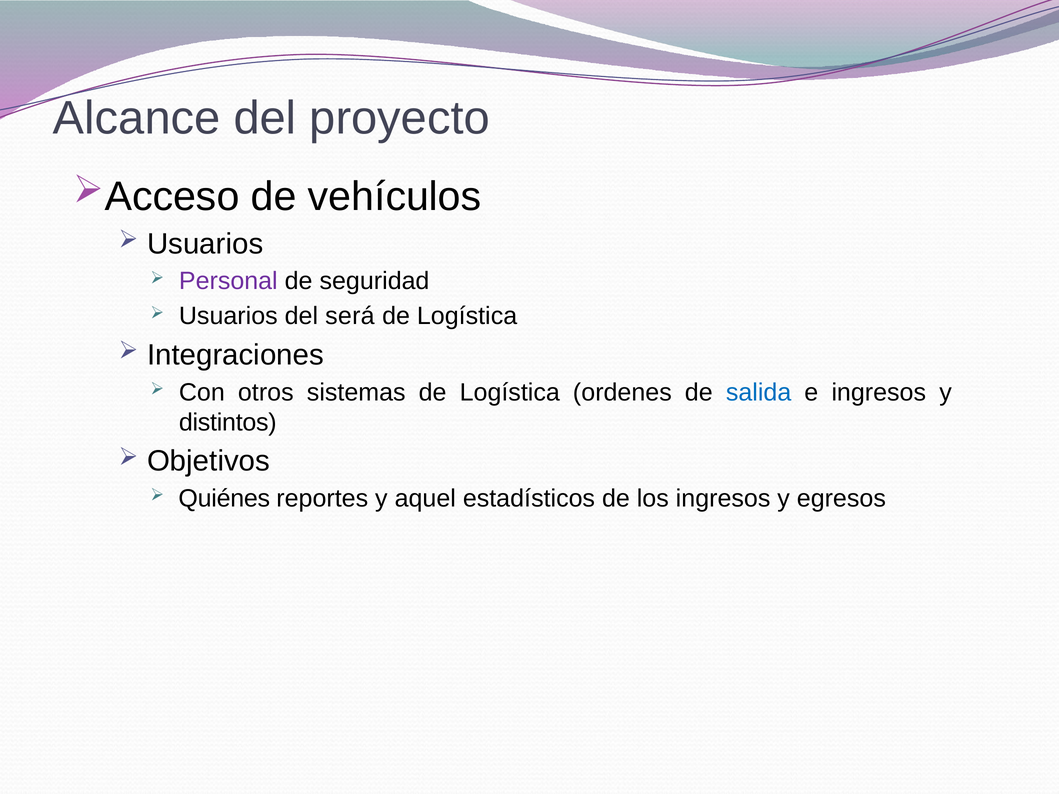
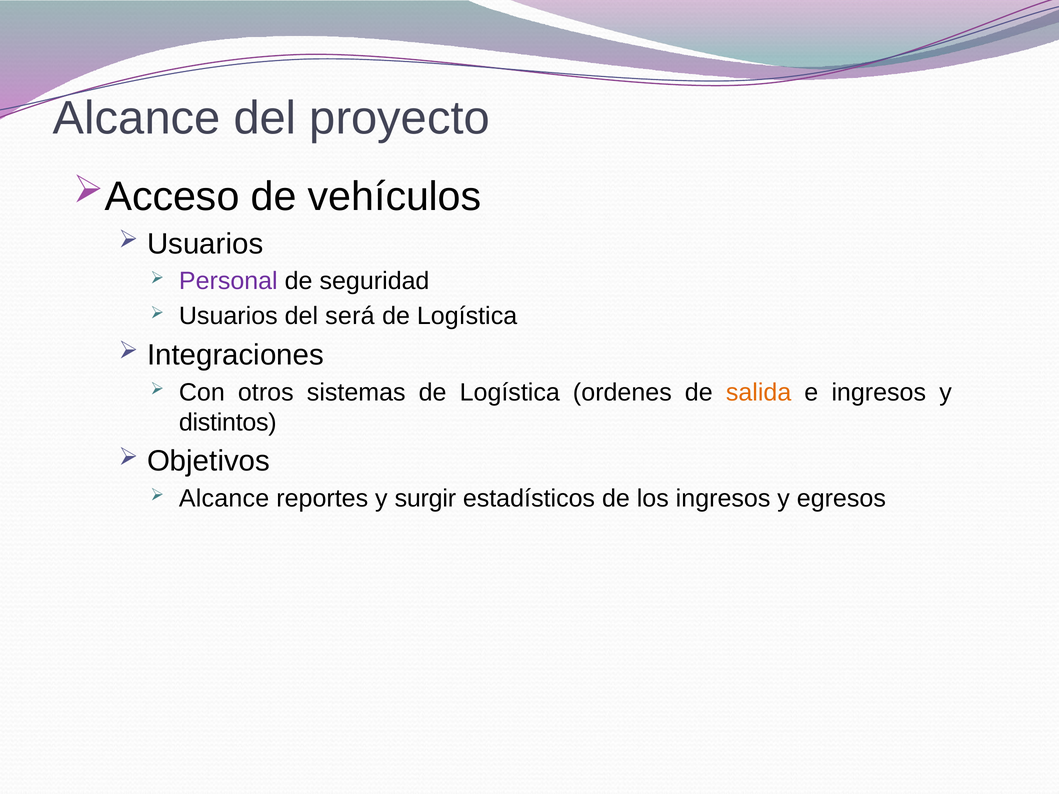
salida colour: blue -> orange (759, 393)
Quiénes: Quiénes -> Alcance (224, 499)
aquel: aquel -> surgir (425, 499)
